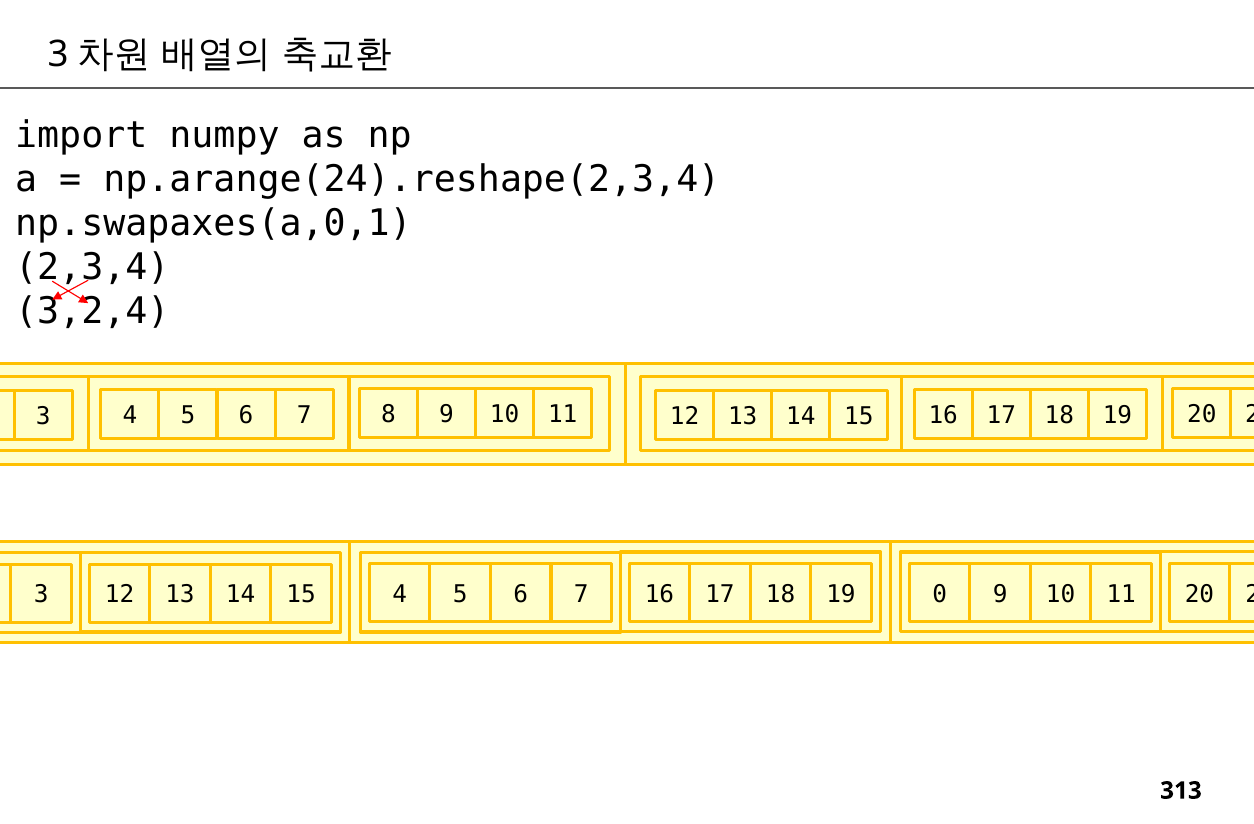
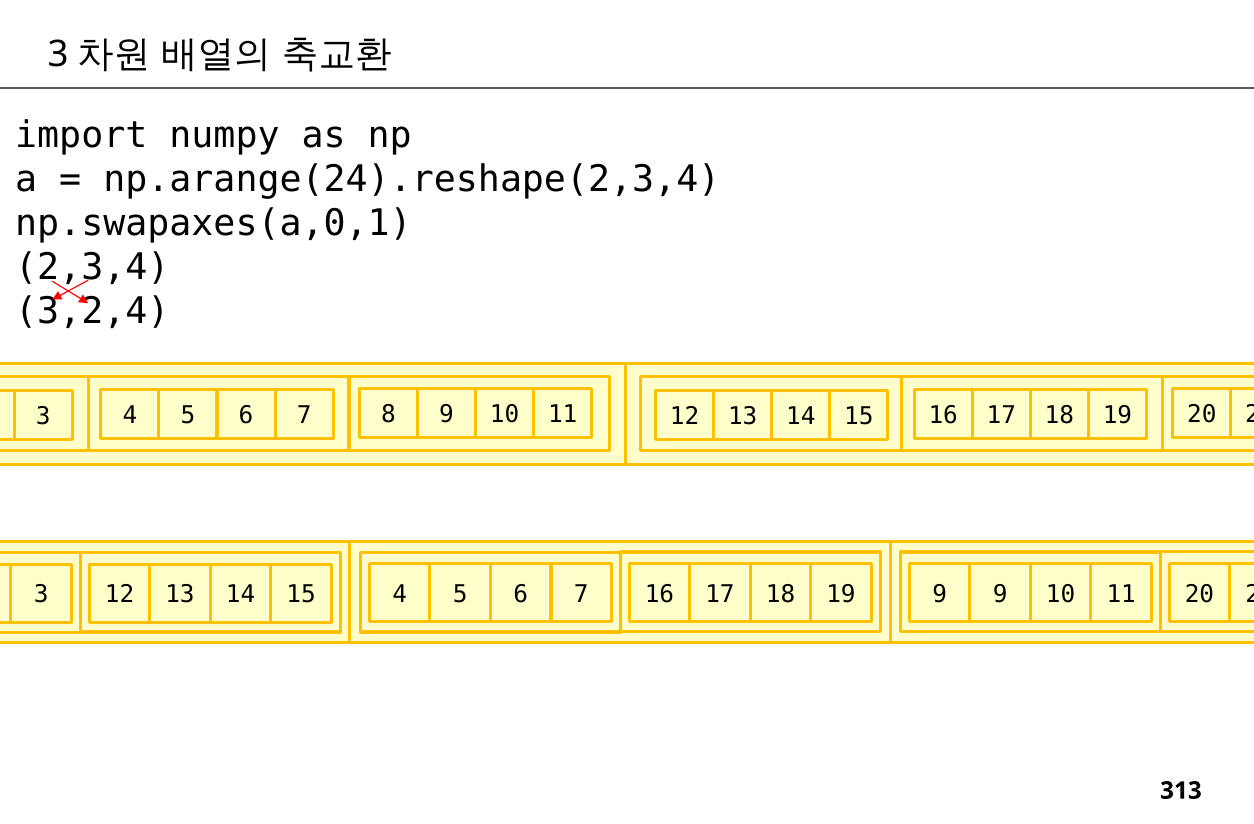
19 0: 0 -> 9 (940, 594)
